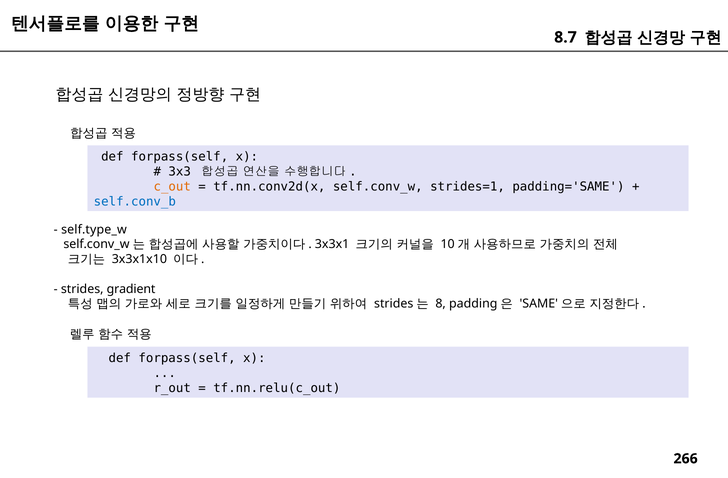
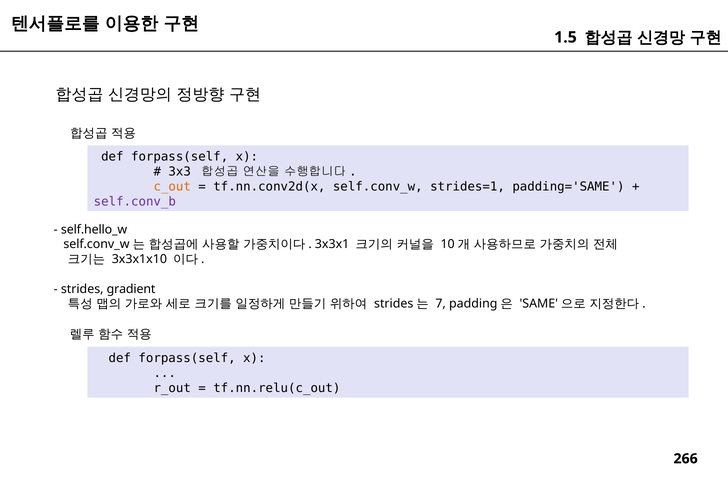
8.7: 8.7 -> 1.5 (565, 37)
self.conv_b colour: blue -> purple (135, 202)
self.type_w: self.type_w -> self.hello_w (94, 230)
8: 8 -> 7 (441, 304)
